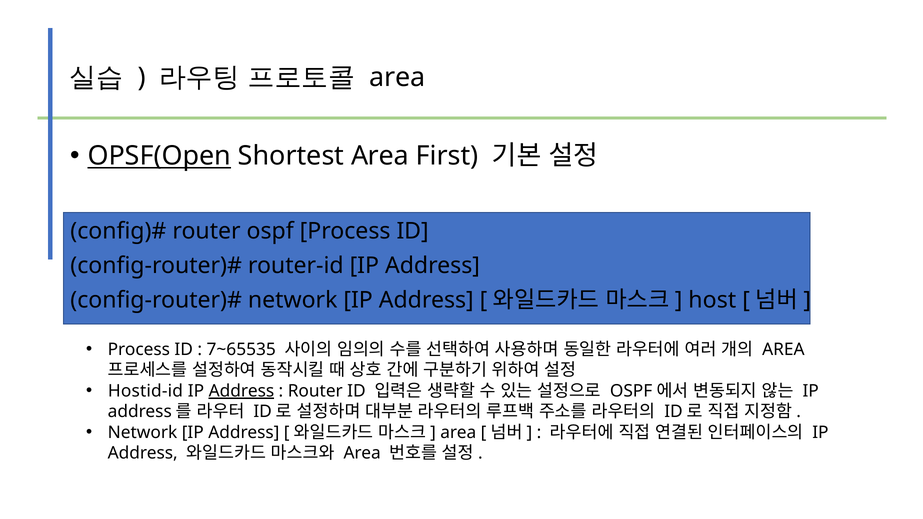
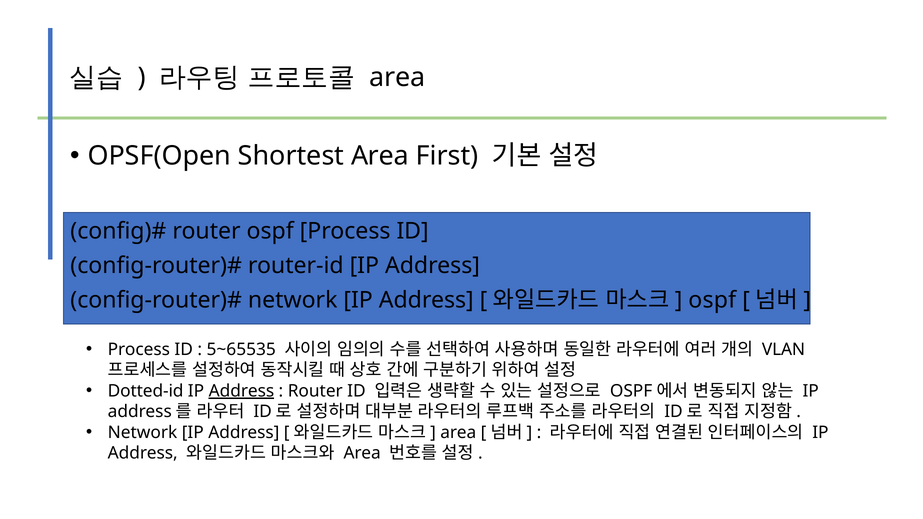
OPSF(Open underline: present -> none (159, 156)
host: host -> ospf (712, 300)
7~65535: 7~65535 -> 5~65535 (241, 349)
AREA: AREA -> VLAN (784, 349)
Hostid-id: Hostid-id -> Dotted-id (146, 391)
